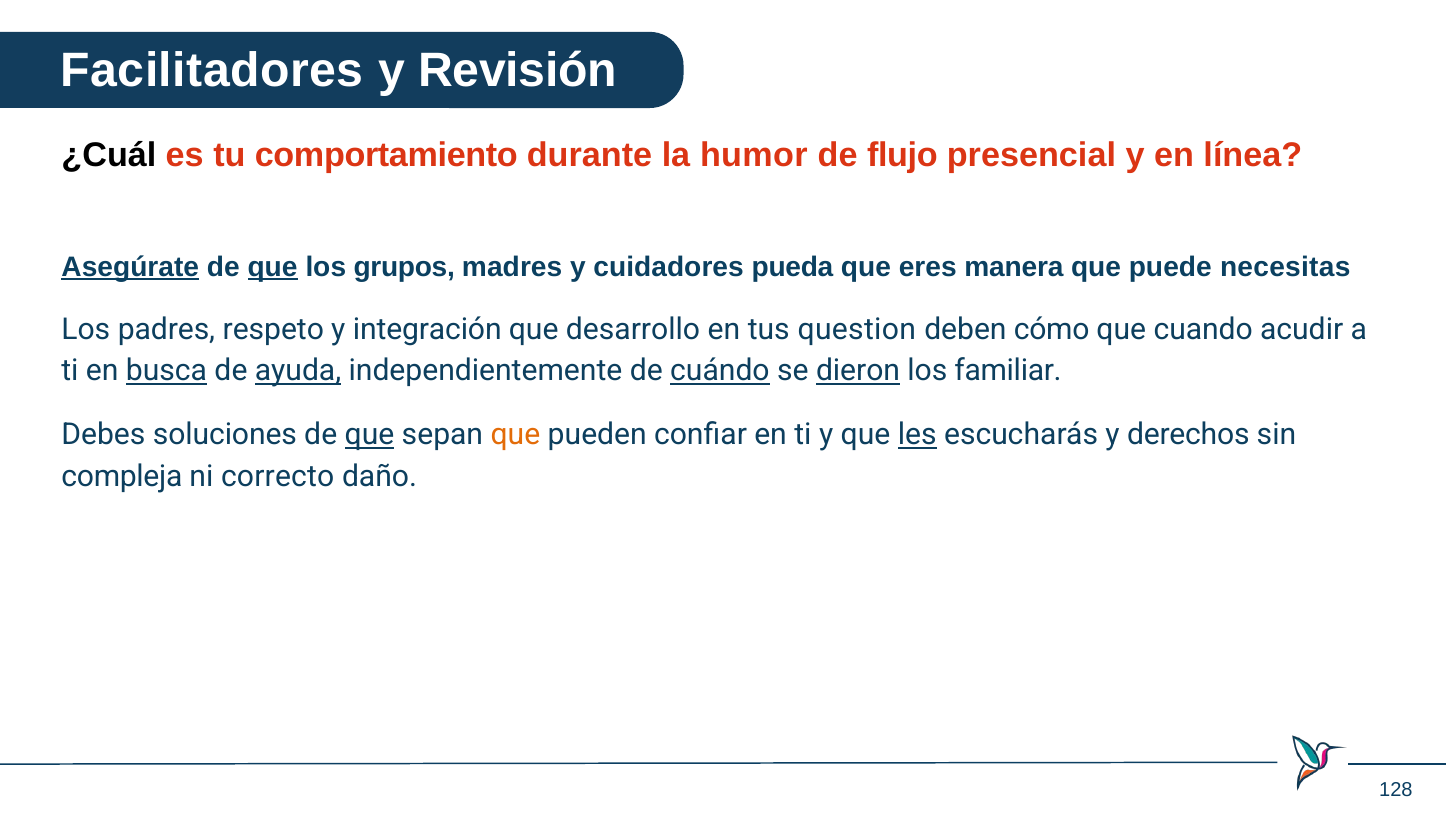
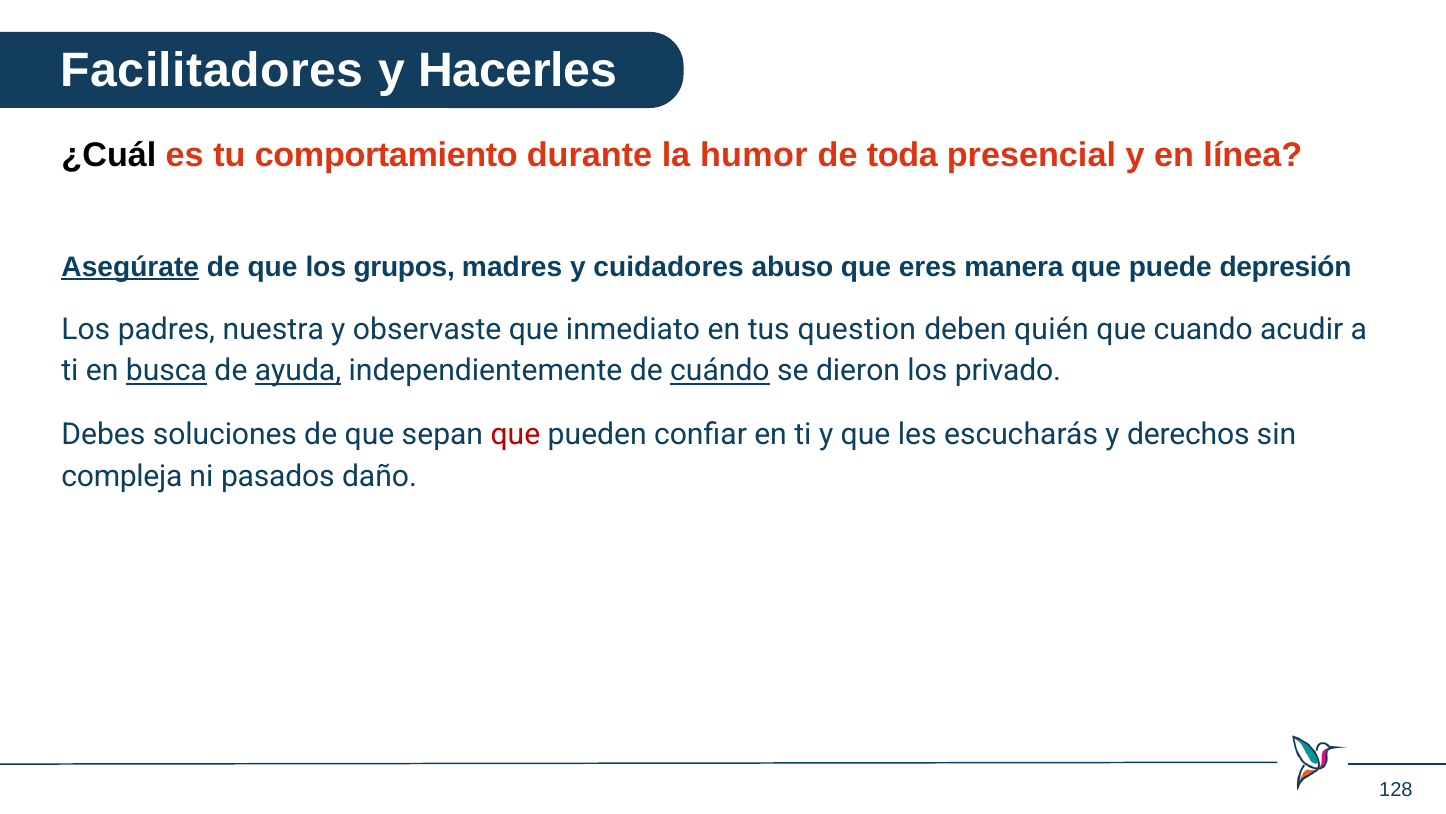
Revisión: Revisión -> Hacerles (518, 71)
flujo: flujo -> toda (902, 155)
que underline: present -> none (273, 267)
pueda: pueda -> abuso (792, 267)
necesitas: necesitas -> depresión (1286, 267)
respeto: respeto -> nuestra (273, 329)
integración: integración -> observaste (427, 329)
desarrollo: desarrollo -> inmediato (633, 329)
cómo: cómo -> quién (1051, 329)
dieron underline: present -> none (858, 371)
familiar: familiar -> privado (1008, 371)
que underline: present -> none (369, 434)
que colour: orange -> red (515, 434)
les underline: present -> none (917, 434)
correcto: correcto -> pasados (278, 476)
